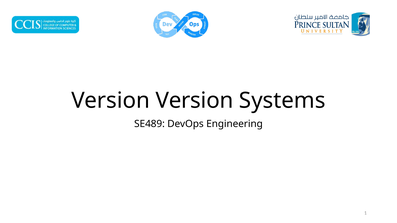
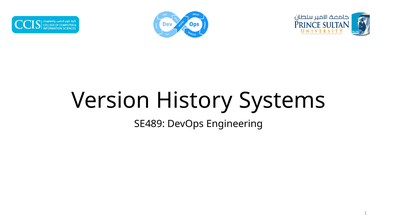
Version Version: Version -> History (194, 101)
